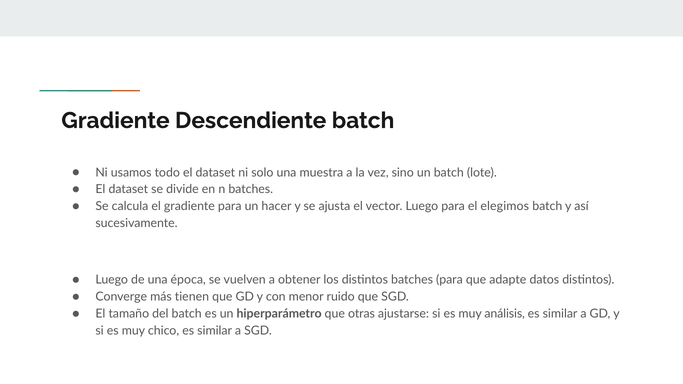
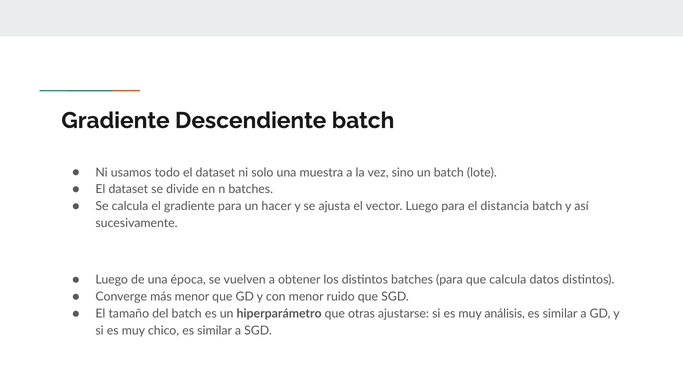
elegimos: elegimos -> distancia (505, 206)
que adapte: adapte -> calcula (508, 280)
más tienen: tienen -> menor (192, 297)
